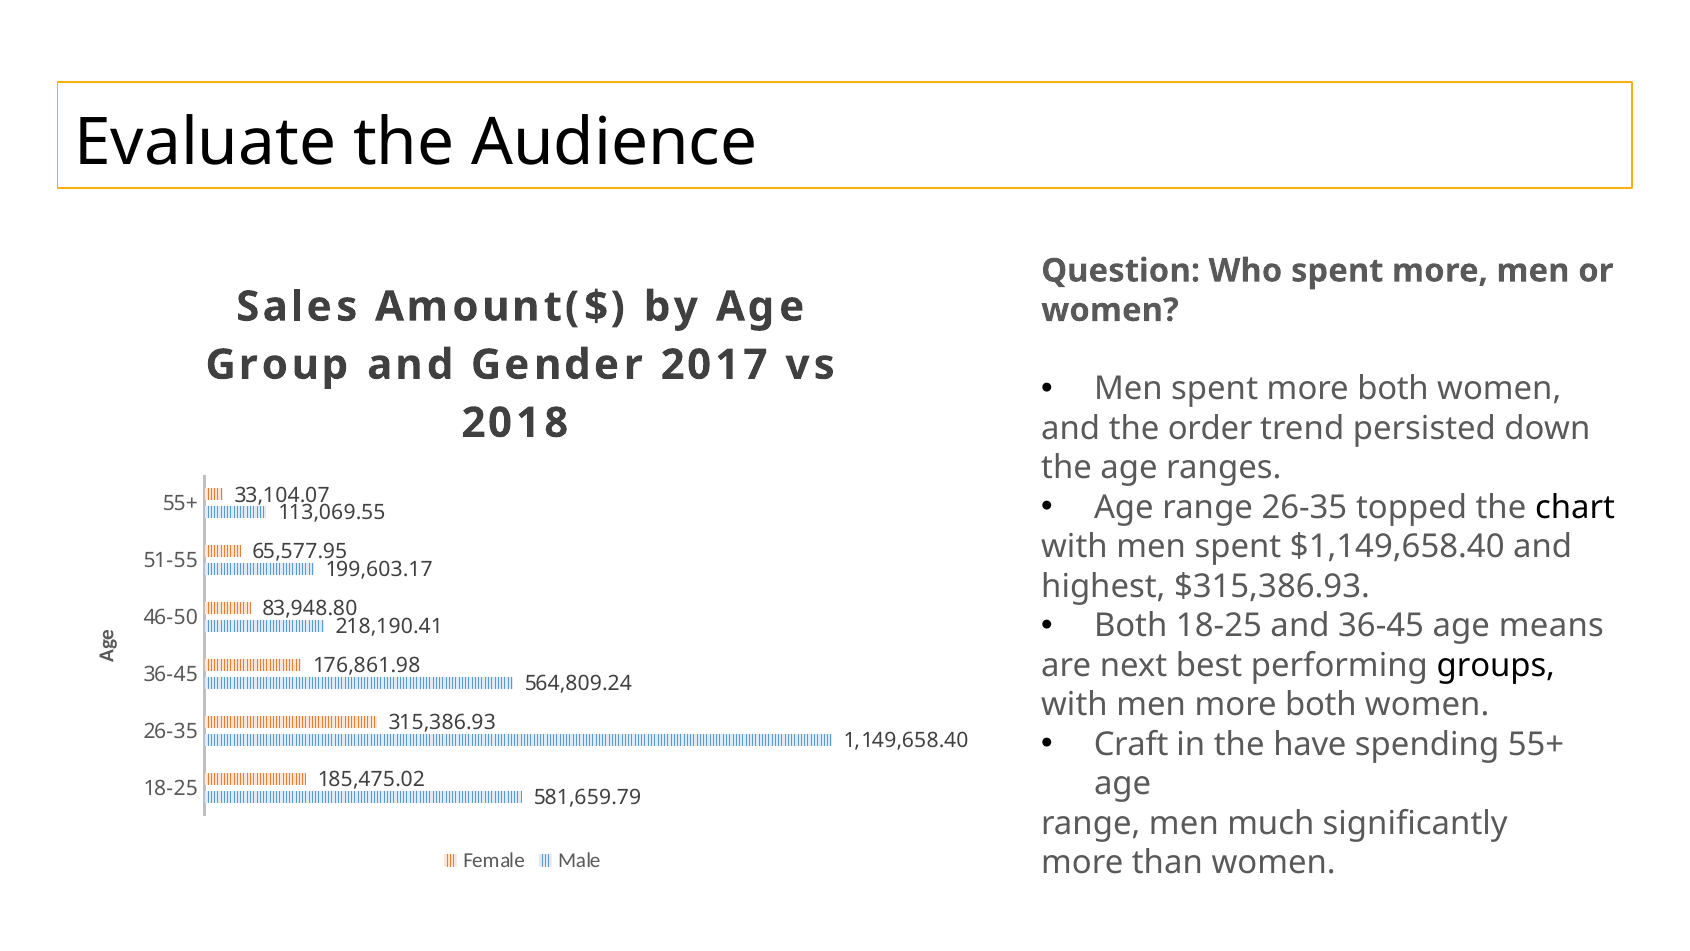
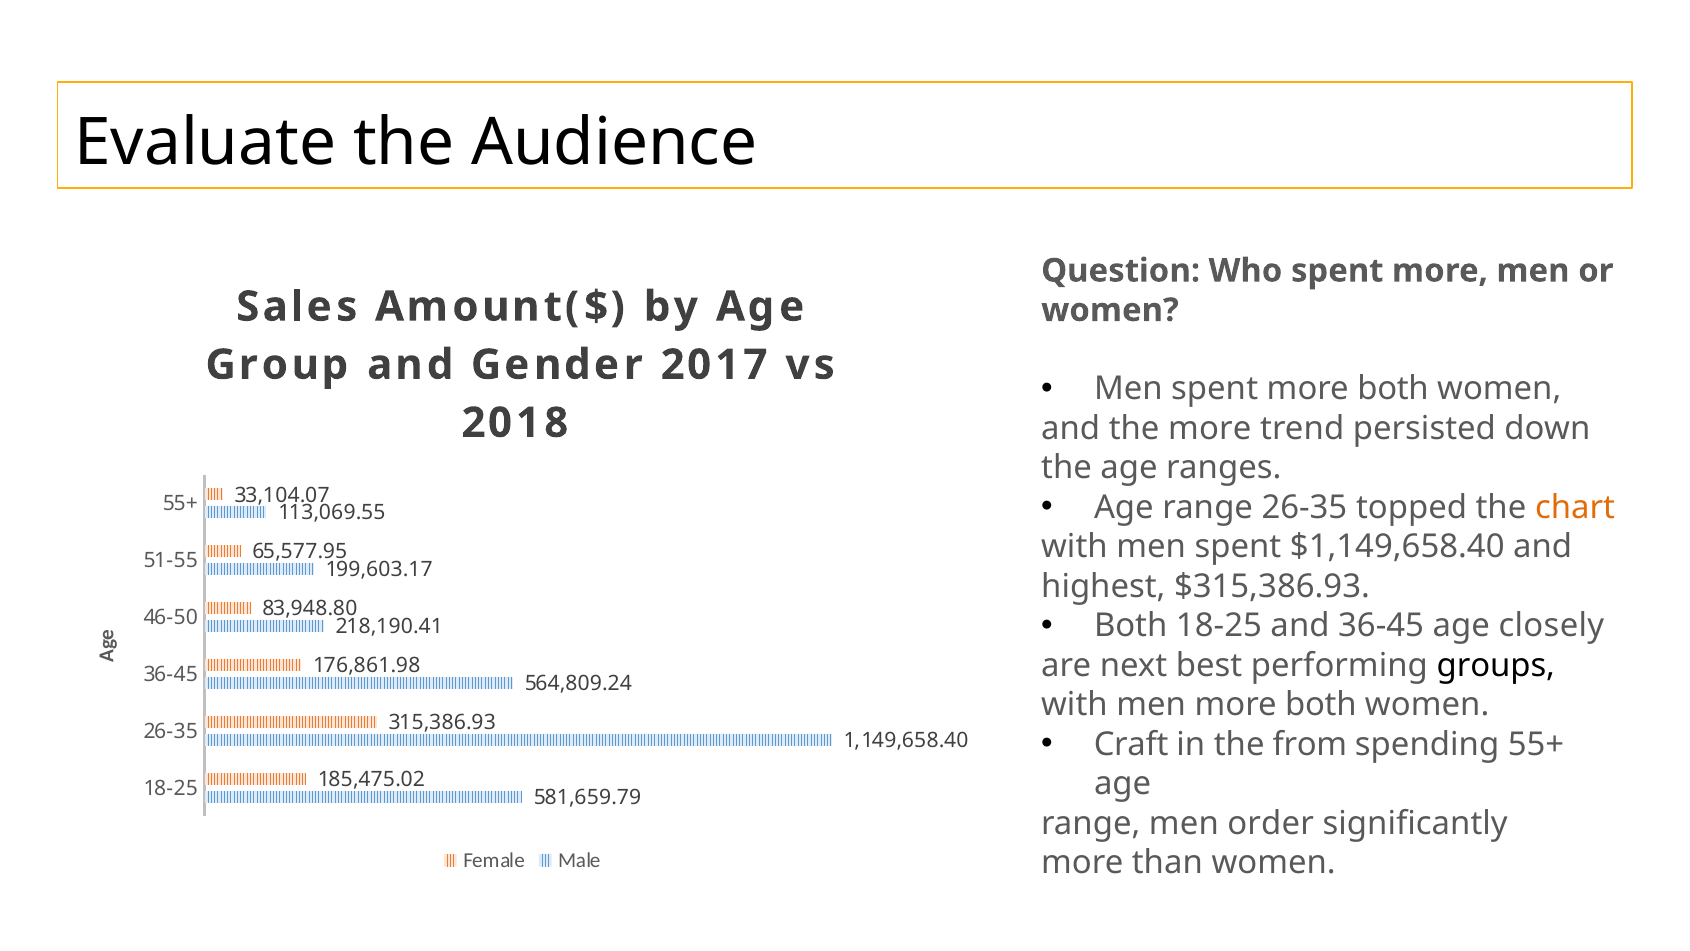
the order: order -> more (1210, 428)
chart colour: black -> orange (1575, 507)
means: means -> closely (1551, 626)
have: have -> from (1310, 744)
much: much -> order (1271, 823)
